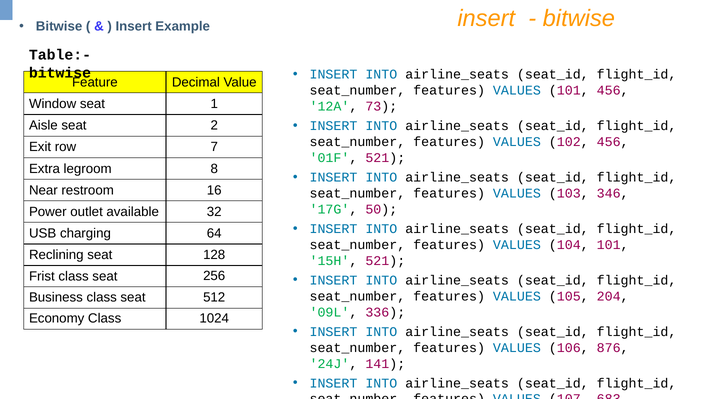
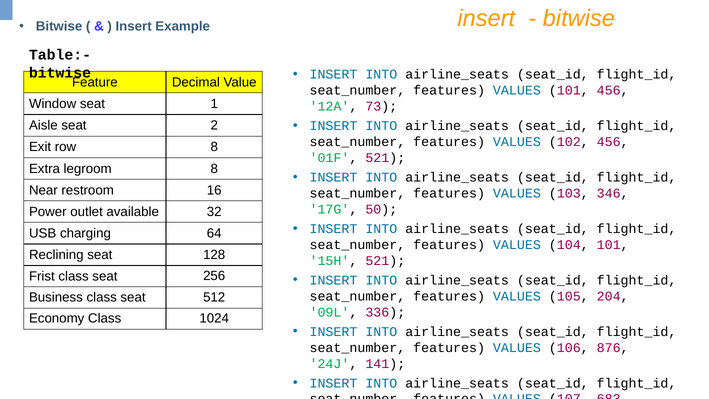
row 7: 7 -> 8 (214, 147)
